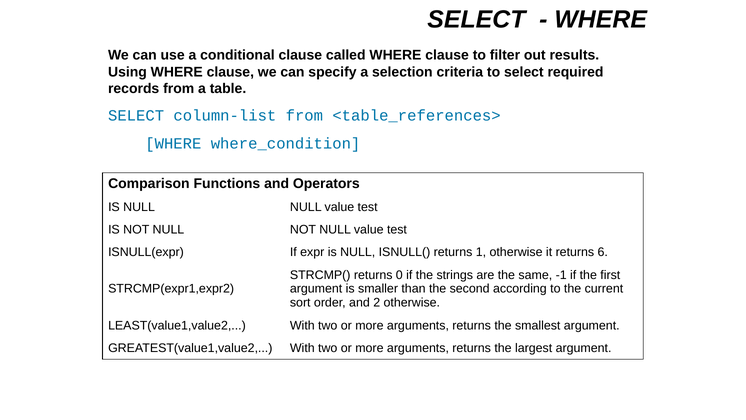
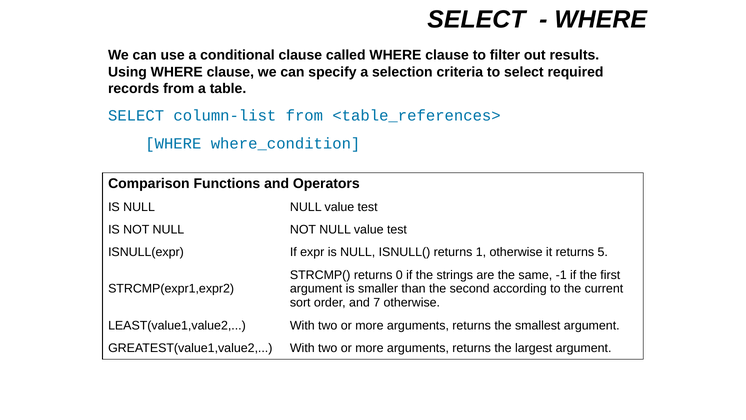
6: 6 -> 5 (603, 252)
2: 2 -> 7 (377, 302)
